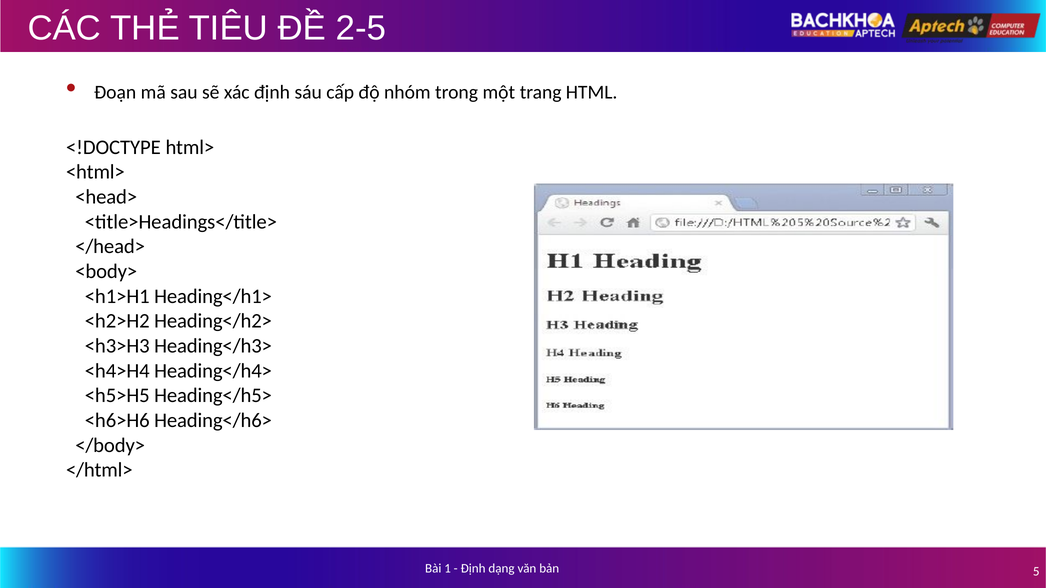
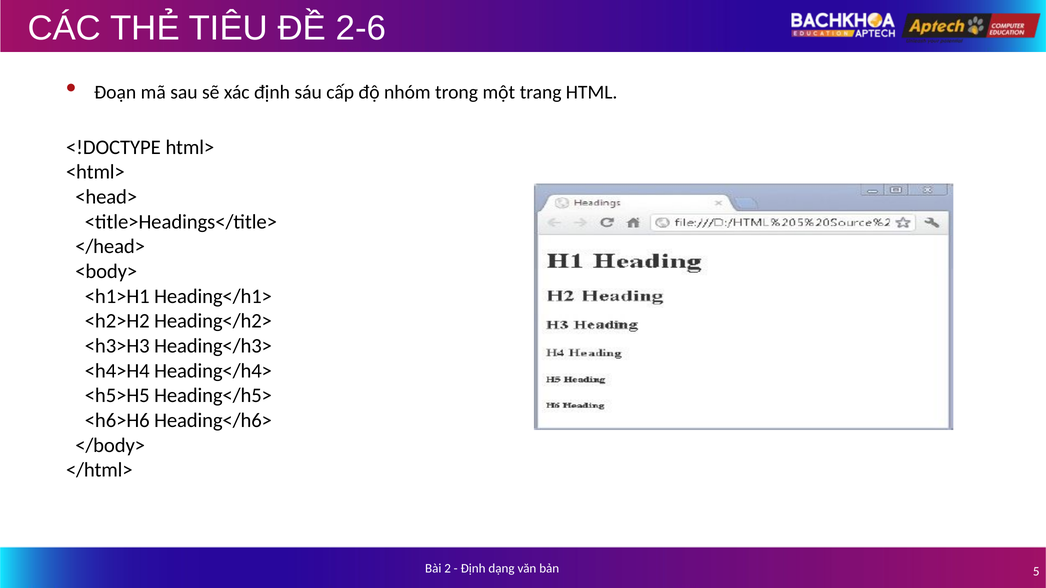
2-5: 2-5 -> 2-6 (361, 28)
1: 1 -> 2 (448, 569)
